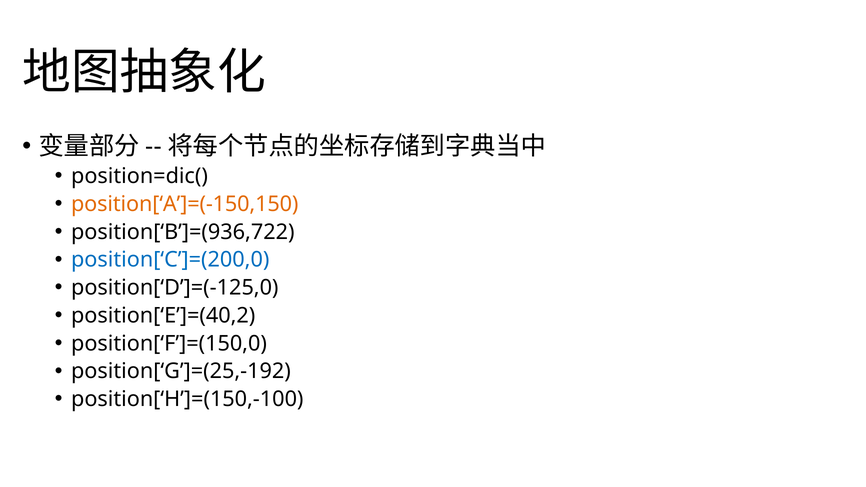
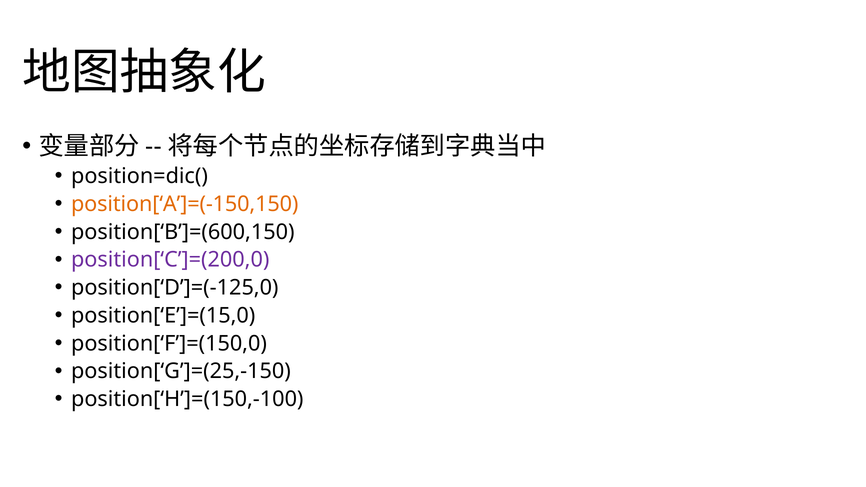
position[‘B’]=(936,722: position[‘B’]=(936,722 -> position[‘B’]=(600,150 (183, 232)
position[‘C’]=(200,0 colour: blue -> purple (170, 260)
position[‘E’]=(40,2: position[‘E’]=(40,2 -> position[‘E’]=(15,0 (163, 316)
position[‘G’]=(25,-192: position[‘G’]=(25,-192 -> position[‘G’]=(25,-150 (181, 371)
